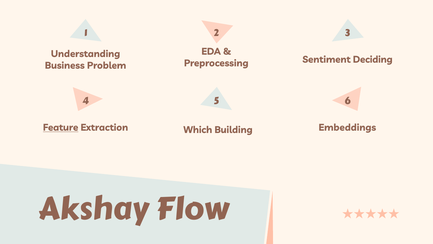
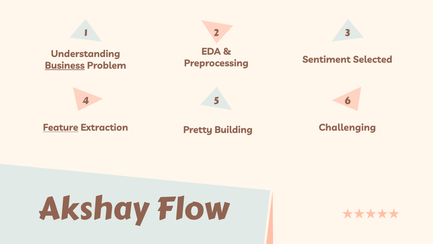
Deciding: Deciding -> Selected (373, 60)
Business underline: none -> present (65, 65)
Embeddings: Embeddings -> Challenging (347, 127)
Which: Which -> Pretty (198, 130)
